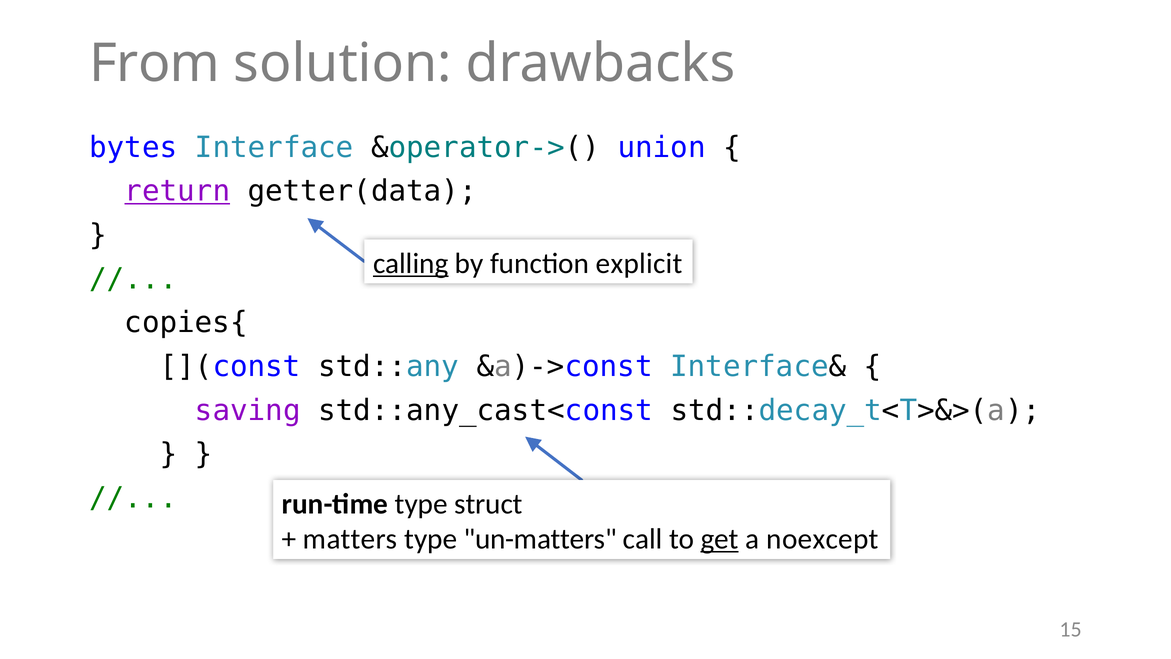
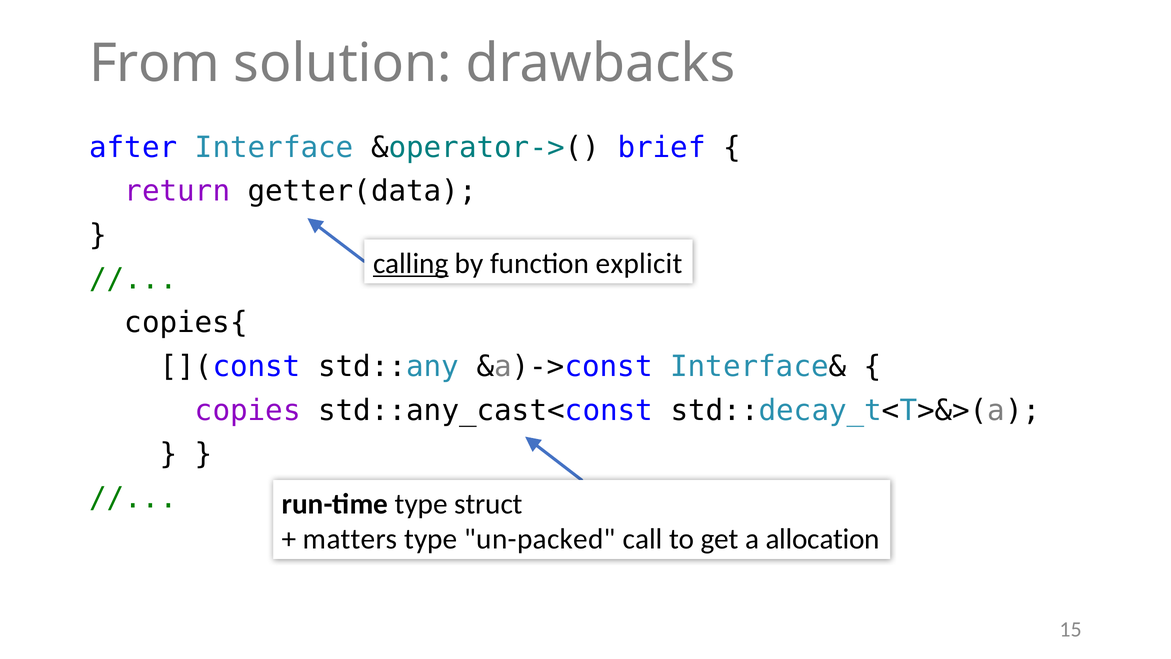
bytes: bytes -> after (133, 147)
union: union -> brief (662, 147)
return underline: present -> none (177, 191)
saving: saving -> copies (248, 410)
un-matters: un-matters -> un-packed (540, 539)
get underline: present -> none (720, 539)
noexcept: noexcept -> allocation (823, 539)
